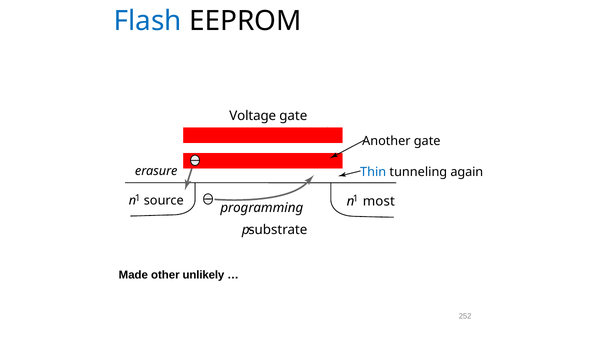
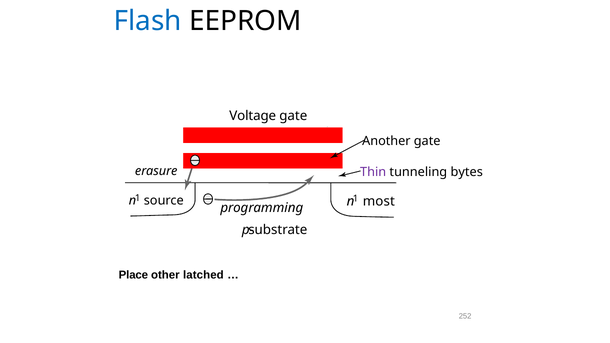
Thin colour: blue -> purple (373, 172)
again: again -> bytes (467, 172)
Made: Made -> Place (133, 275)
unlikely: unlikely -> latched (203, 275)
